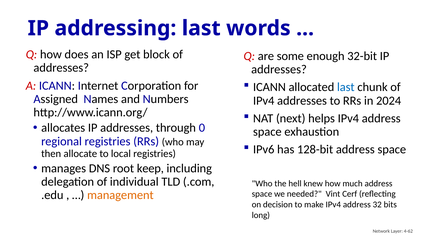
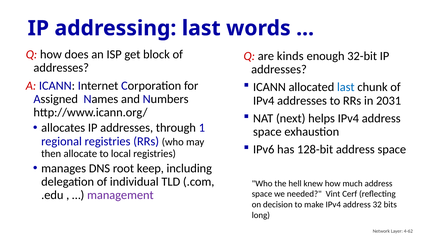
some: some -> kinds (290, 56)
2024: 2024 -> 2031 (389, 100)
0: 0 -> 1 (202, 128)
management colour: orange -> purple (120, 195)
